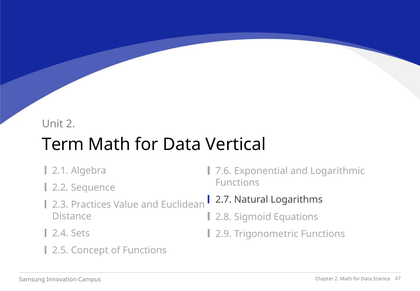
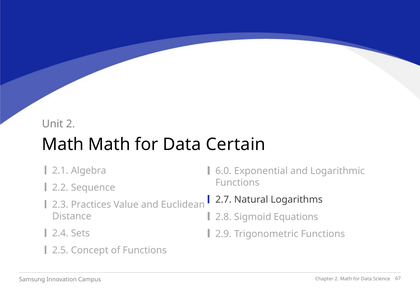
Term: Term -> Math (63, 144)
Vertical: Vertical -> Certain (236, 144)
7.6: 7.6 -> 6.0 (223, 171)
